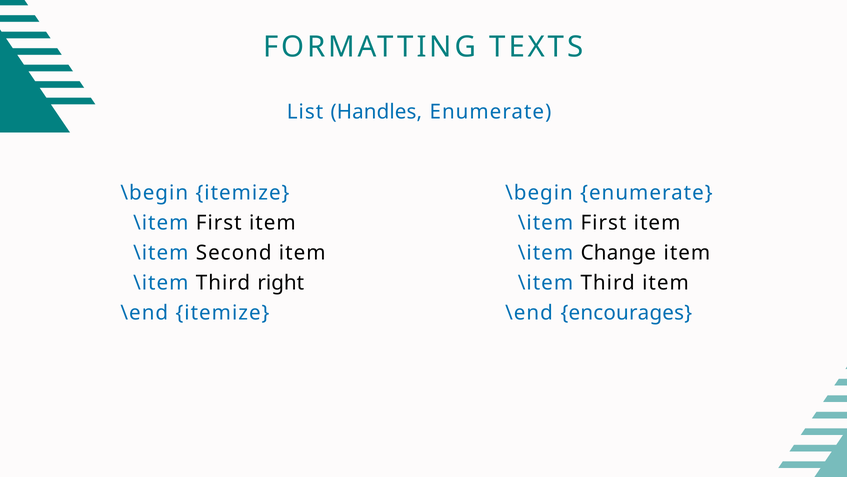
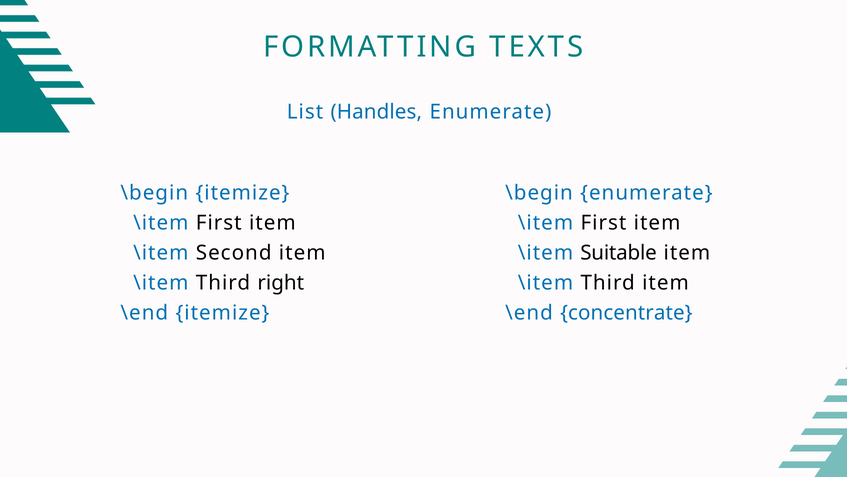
Change: Change -> Suitable (619, 253)
encourages: encourages -> concentrate (626, 313)
